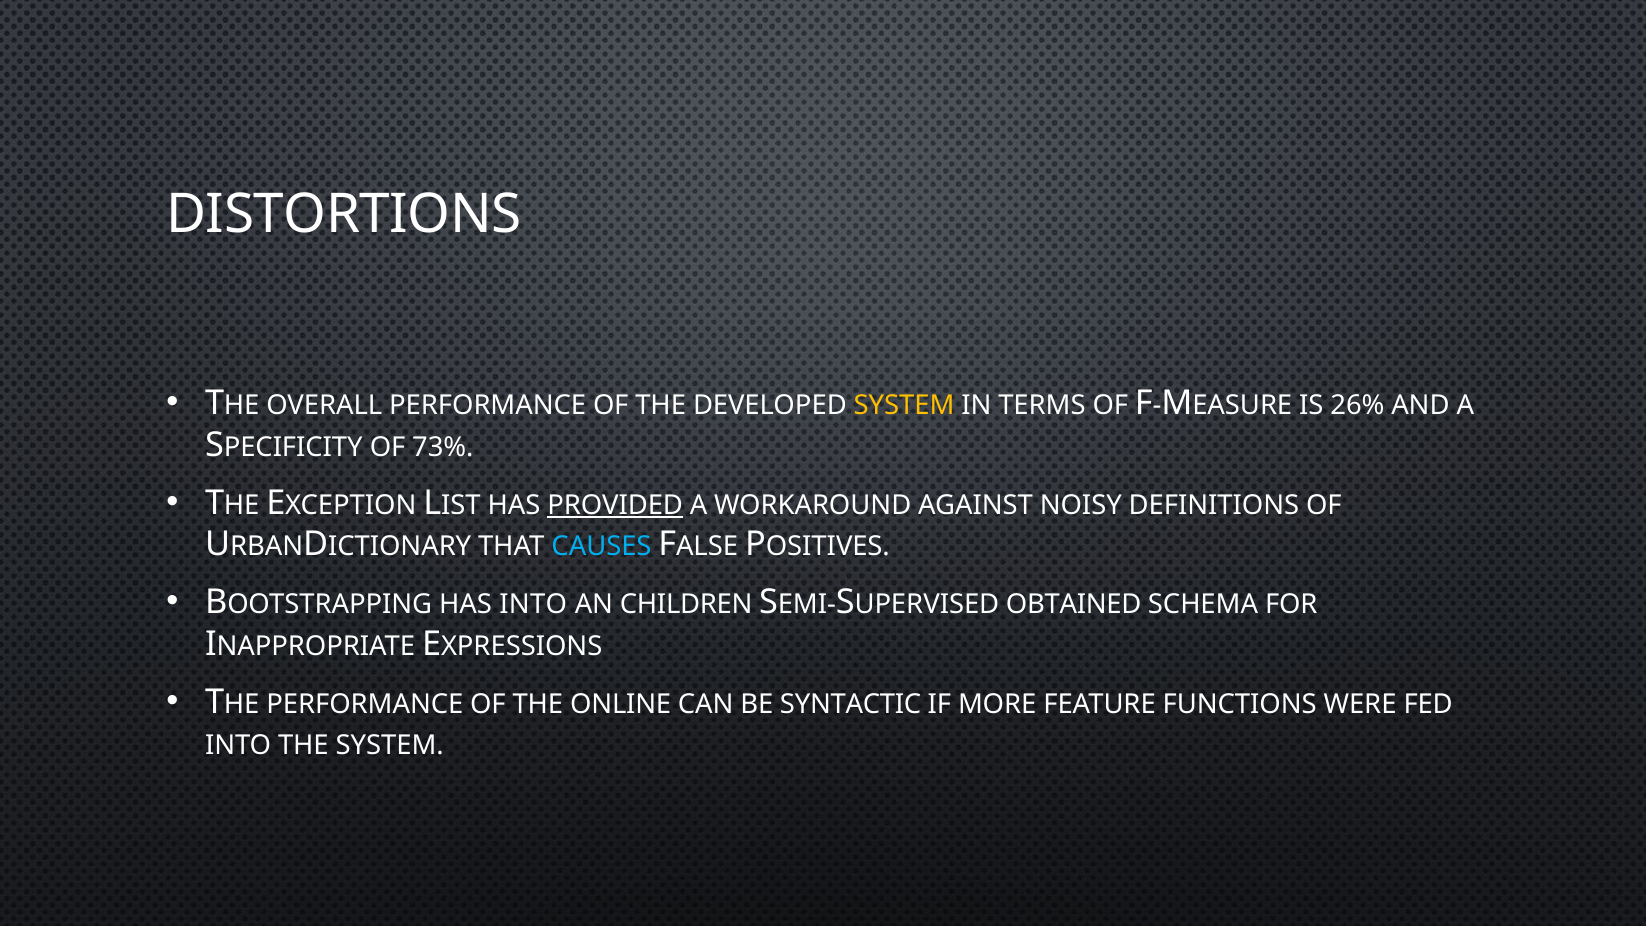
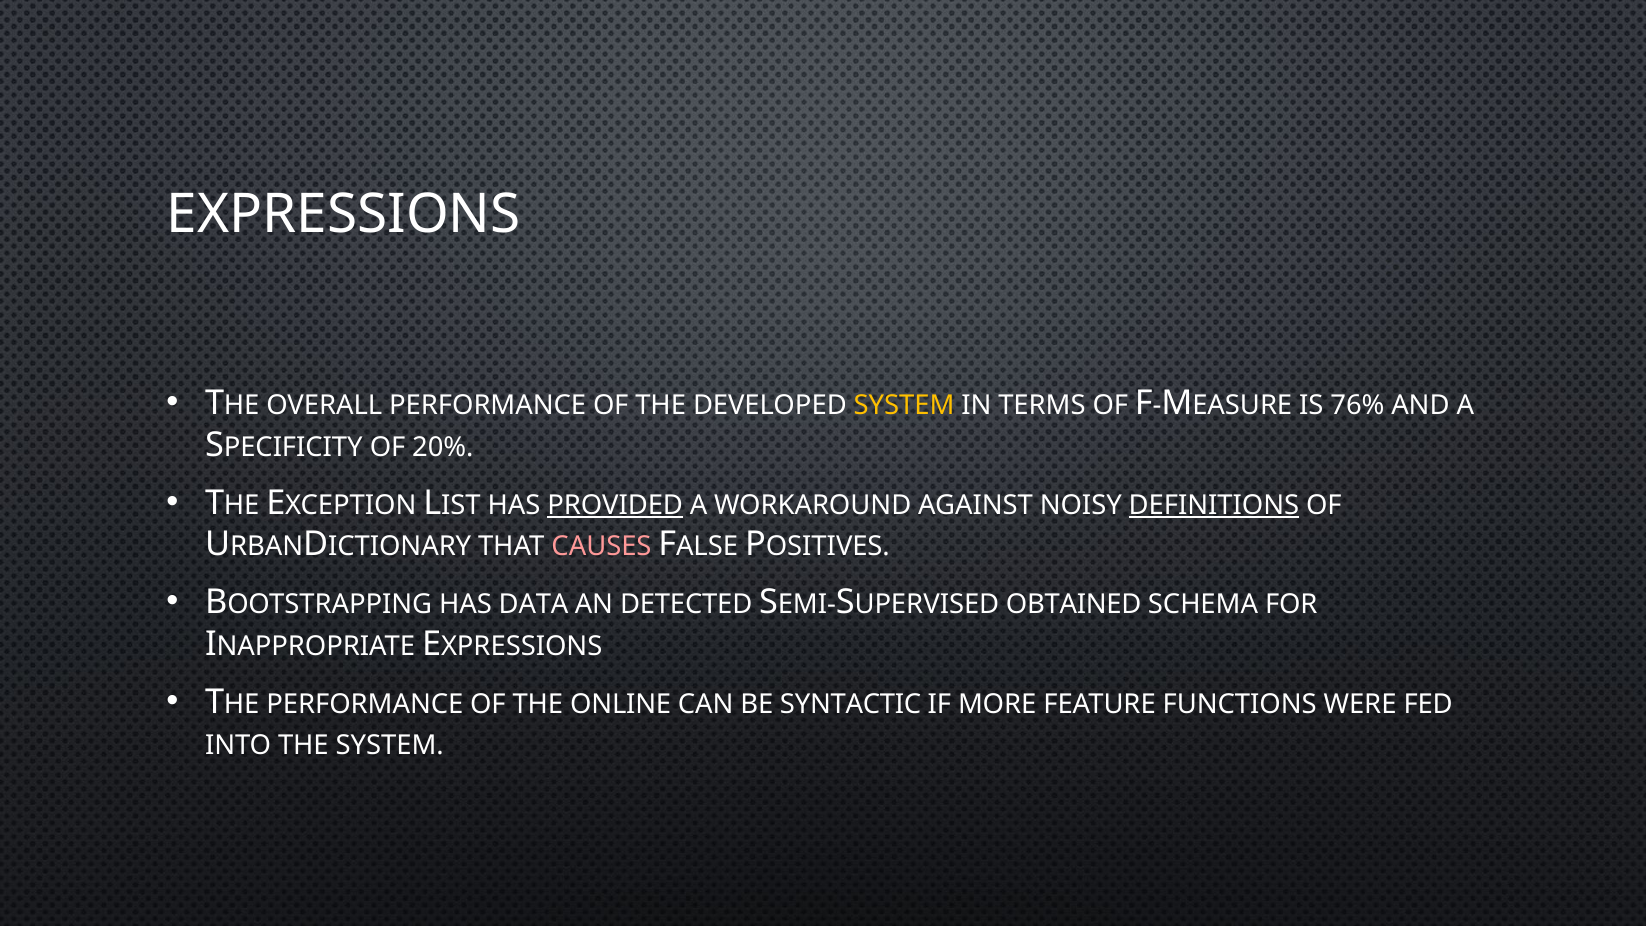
DISTORTIONS: DISTORTIONS -> EXPRESSIONS (344, 215)
26%: 26% -> 76% (1357, 406)
73%: 73% -> 20% (443, 447)
DEFINITIONS underline: none -> present (1214, 505)
CAUSES colour: light blue -> pink (602, 546)
HAS INTO: INTO -> DATA (534, 605)
CHILDREN: CHILDREN -> DETECTED (686, 605)
